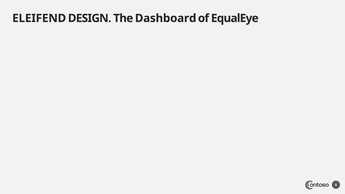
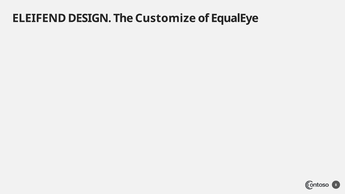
Dashboard: Dashboard -> Customize (165, 18)
